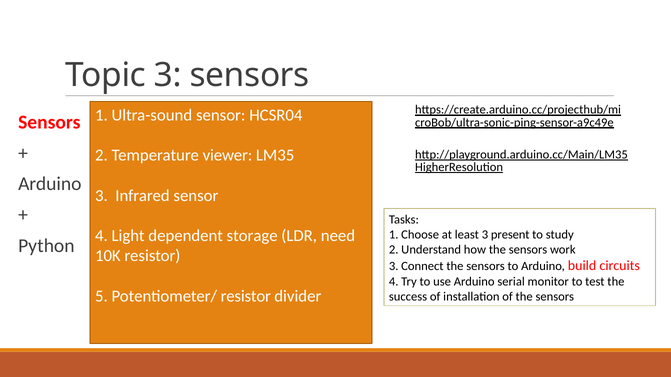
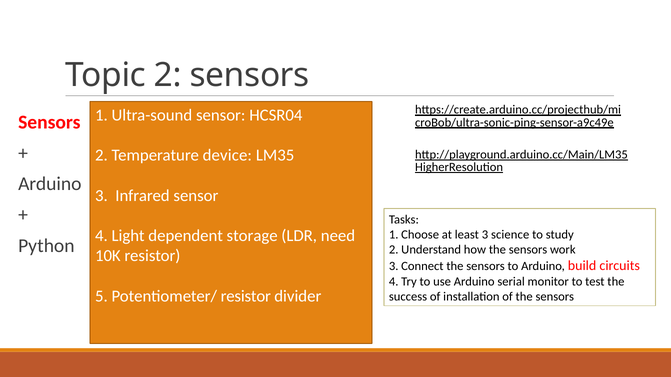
Topic 3: 3 -> 2 (168, 75)
viewer: viewer -> device (227, 156)
present: present -> science (510, 235)
